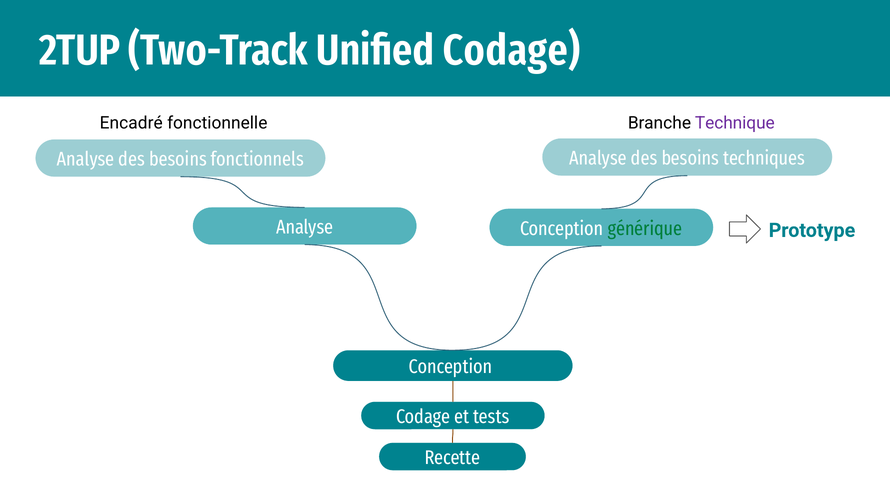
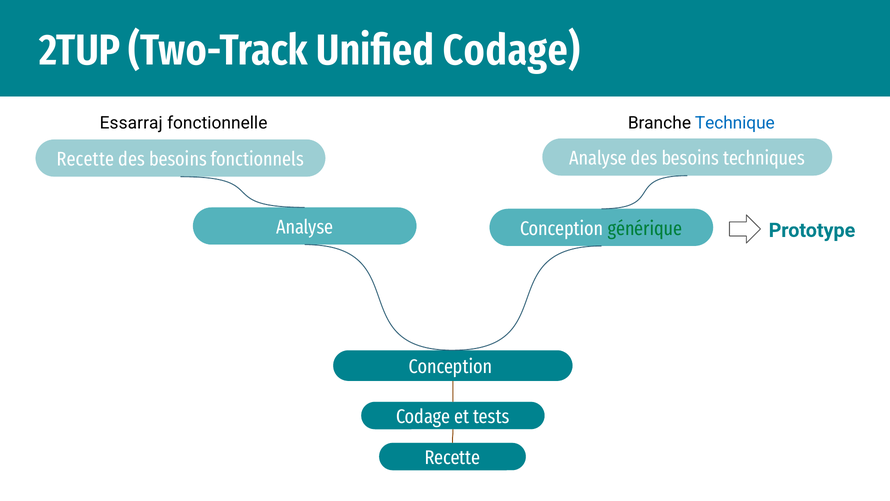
Encadré: Encadré -> Essarraj (131, 123)
Technique colour: purple -> blue (735, 123)
Analyse: Analyse -> Recette (86, 159)
